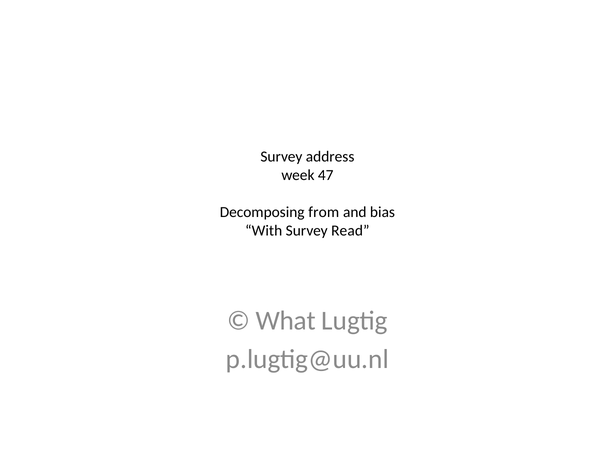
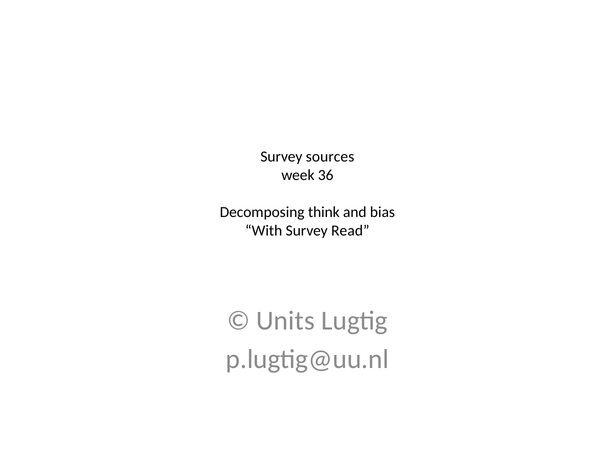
address: address -> sources (330, 157)
47: 47 -> 36 (326, 175)
from: from -> think (324, 212)
What: What -> Units (286, 321)
